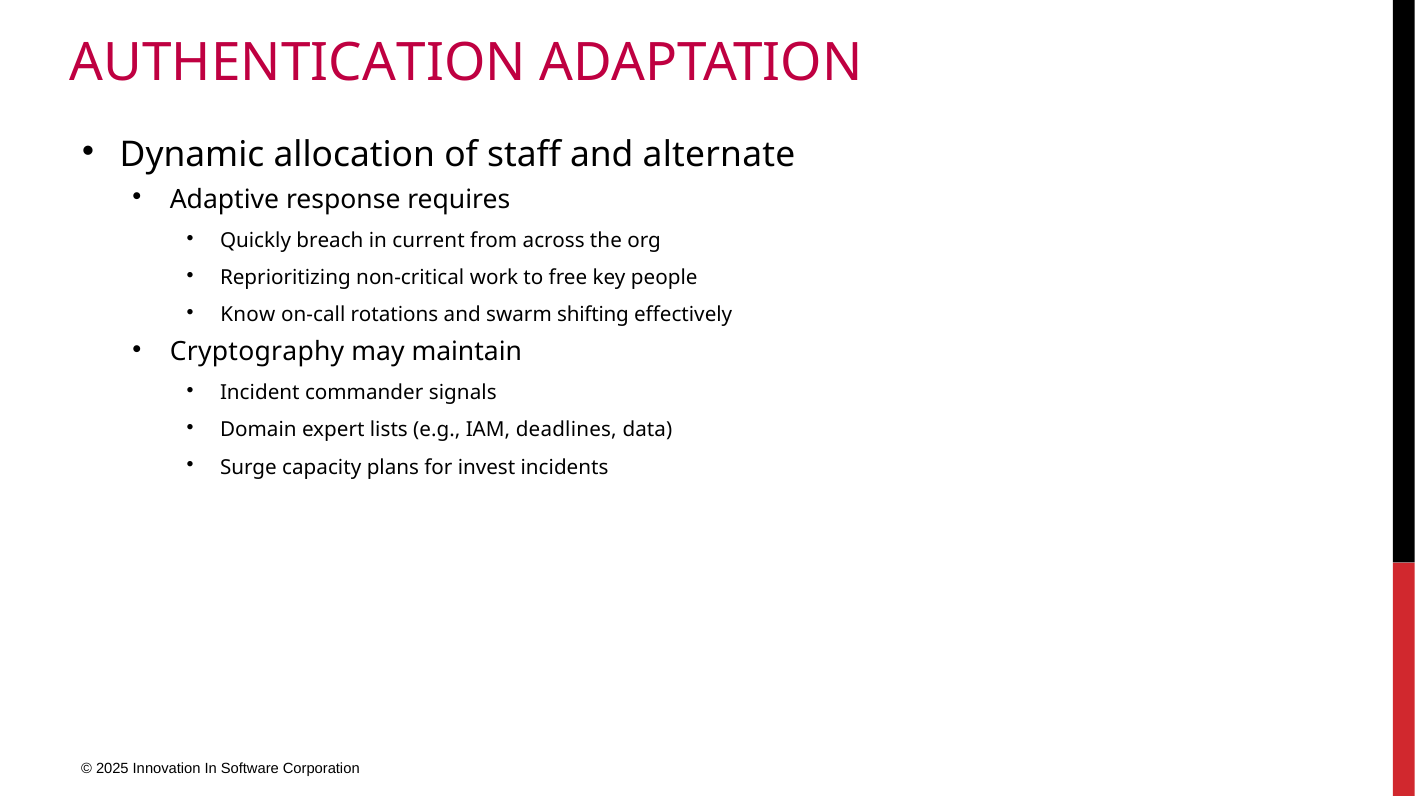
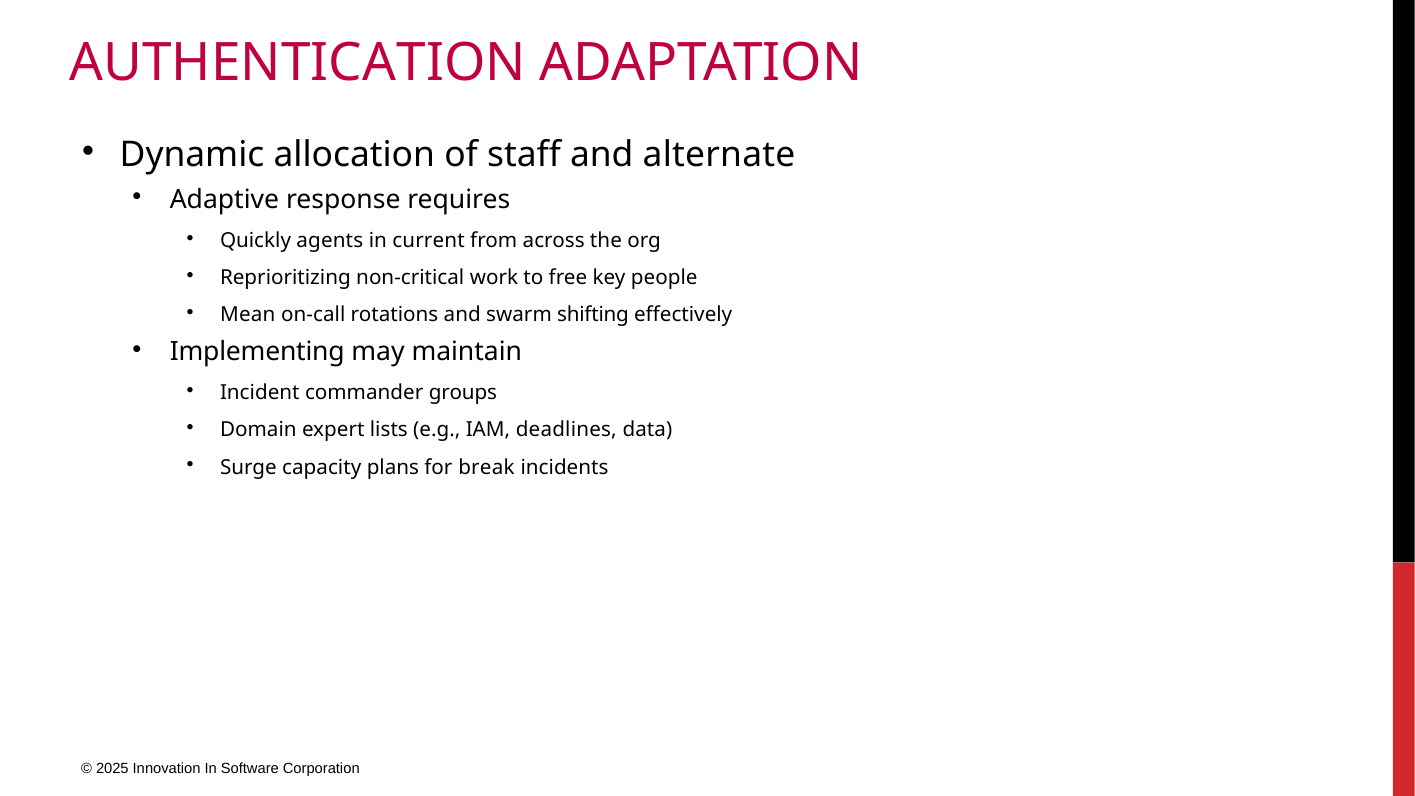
breach: breach -> agents (330, 240)
Know: Know -> Mean (248, 315)
Cryptography: Cryptography -> Implementing (257, 352)
signals: signals -> groups (463, 393)
invest: invest -> break (486, 467)
